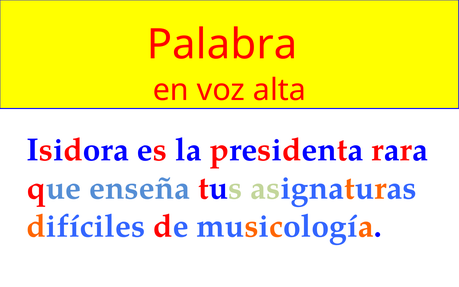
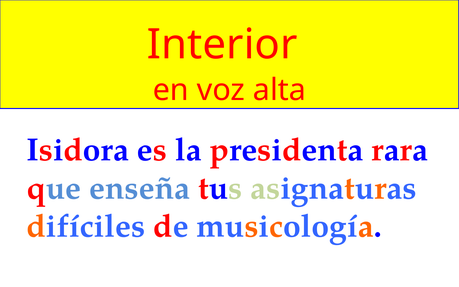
Palabra: Palabra -> Interior (222, 44)
